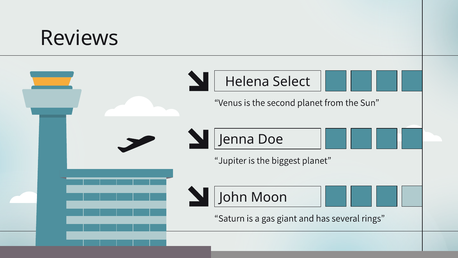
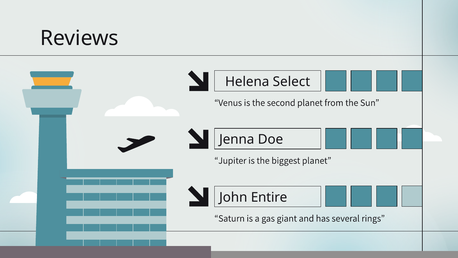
Moon: Moon -> Entire (269, 197)
